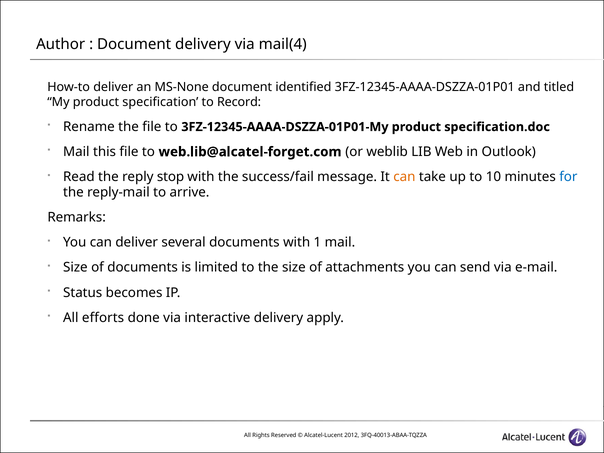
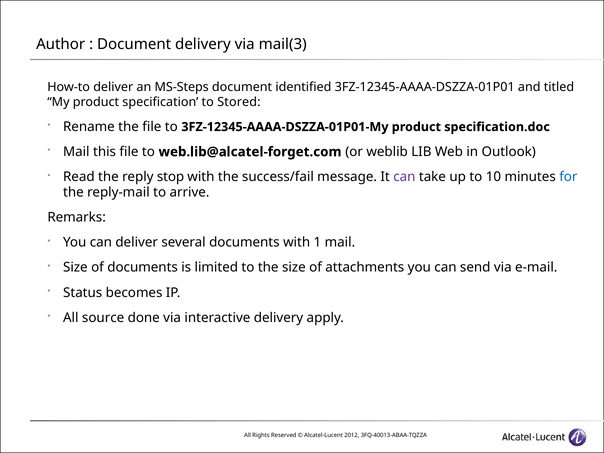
mail(4: mail(4 -> mail(3 (283, 44)
MS-None: MS-None -> MS-Steps (182, 87)
Record: Record -> Stored (239, 102)
can colour: orange -> purple (404, 177)
efforts: efforts -> source (103, 318)
